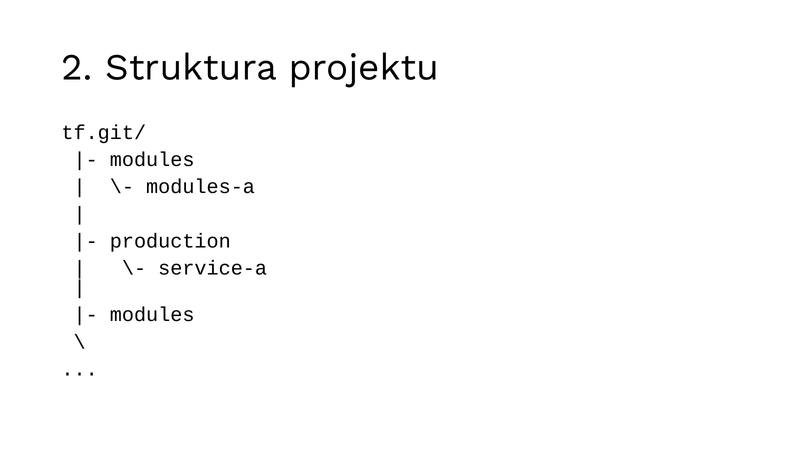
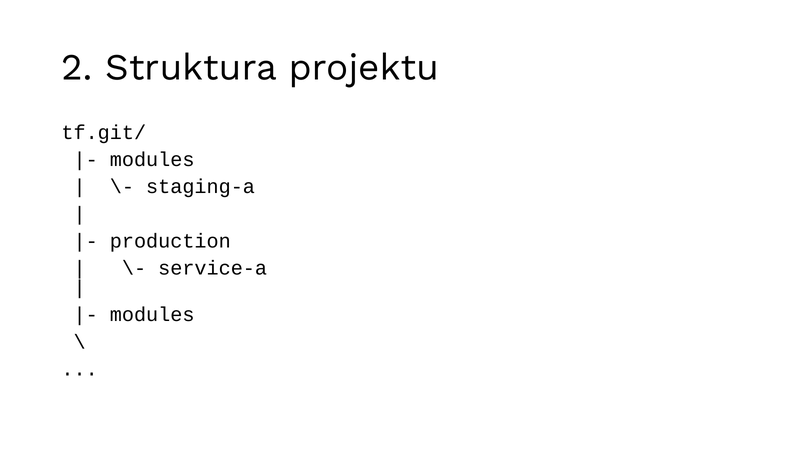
modules-a: modules-a -> staging-a (201, 187)
